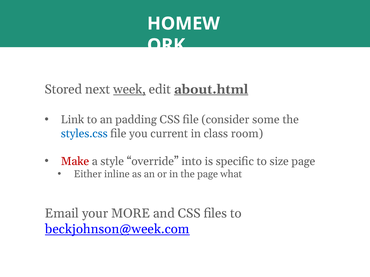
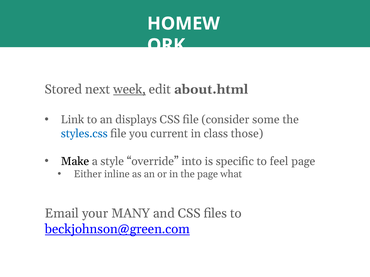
about.html underline: present -> none (211, 90)
padding: padding -> displays (136, 120)
room: room -> those (247, 134)
Make colour: red -> black (75, 161)
size: size -> feel (279, 161)
MORE: MORE -> MANY (131, 214)
beckjohnson@week.com: beckjohnson@week.com -> beckjohnson@green.com (117, 229)
